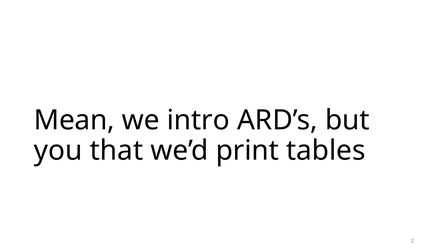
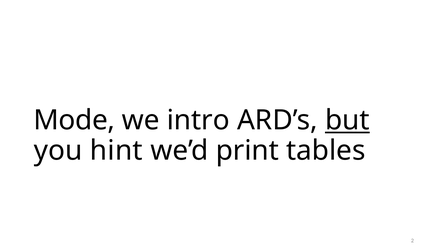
Mean: Mean -> Mode (74, 120)
but underline: none -> present (347, 120)
that: that -> hint (116, 151)
